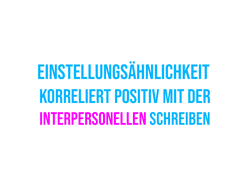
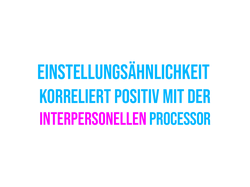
Schreiben: Schreiben -> Processor (180, 119)
